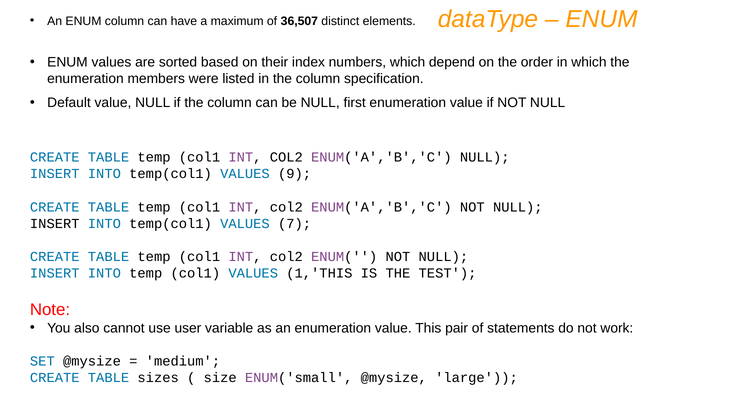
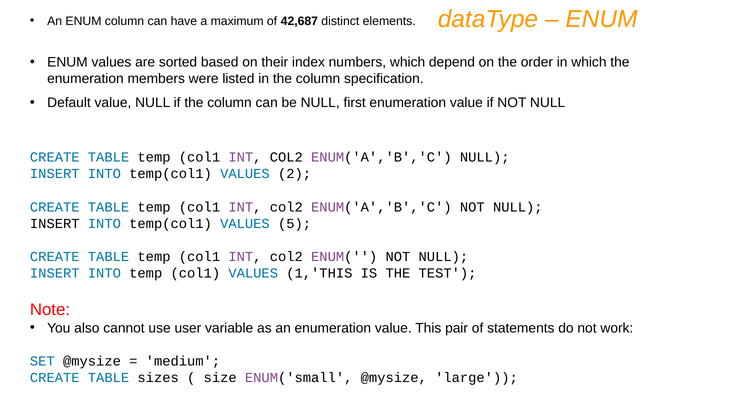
36,507: 36,507 -> 42,687 (299, 21)
9: 9 -> 2 (295, 174)
7: 7 -> 5 (295, 224)
